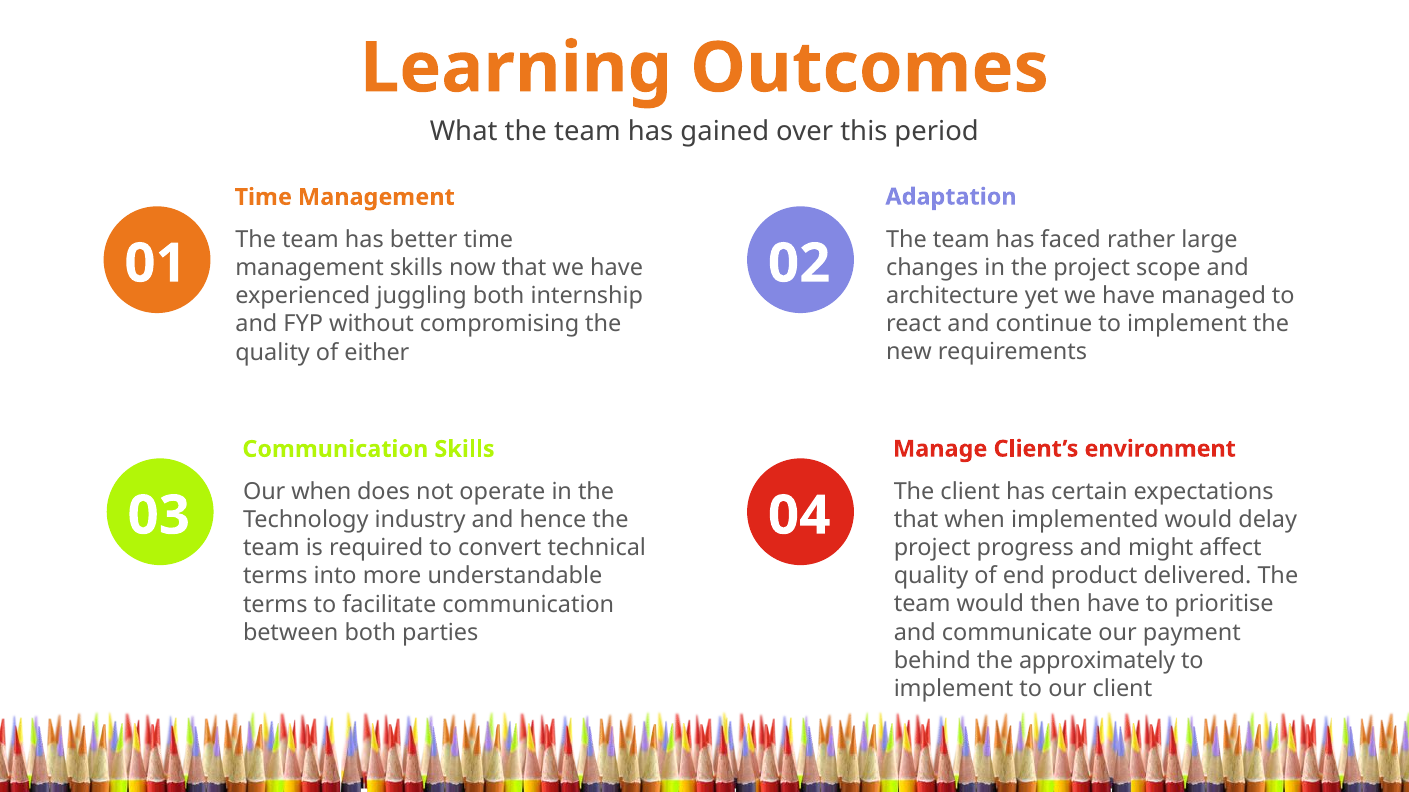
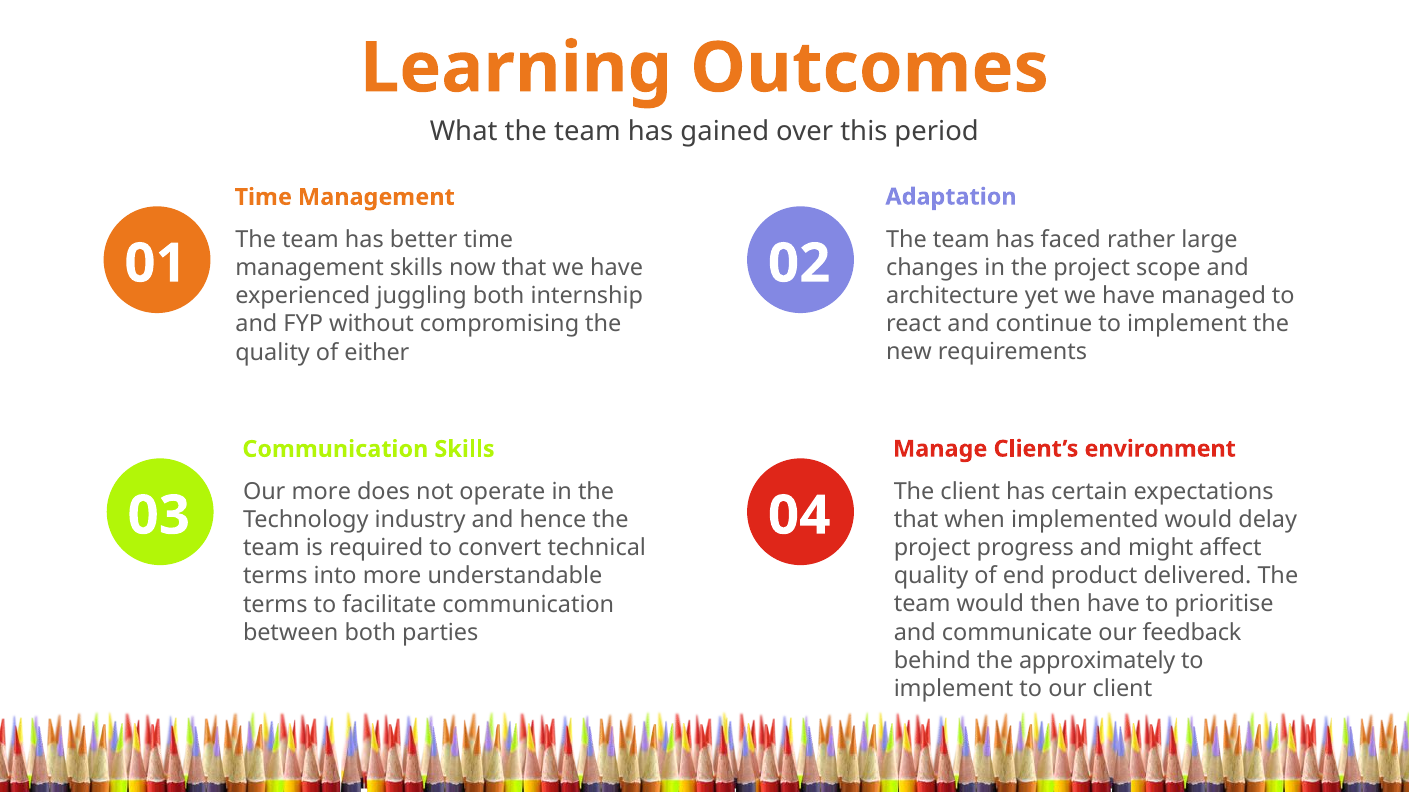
Our when: when -> more (321, 492)
payment: payment -> feedback (1192, 633)
